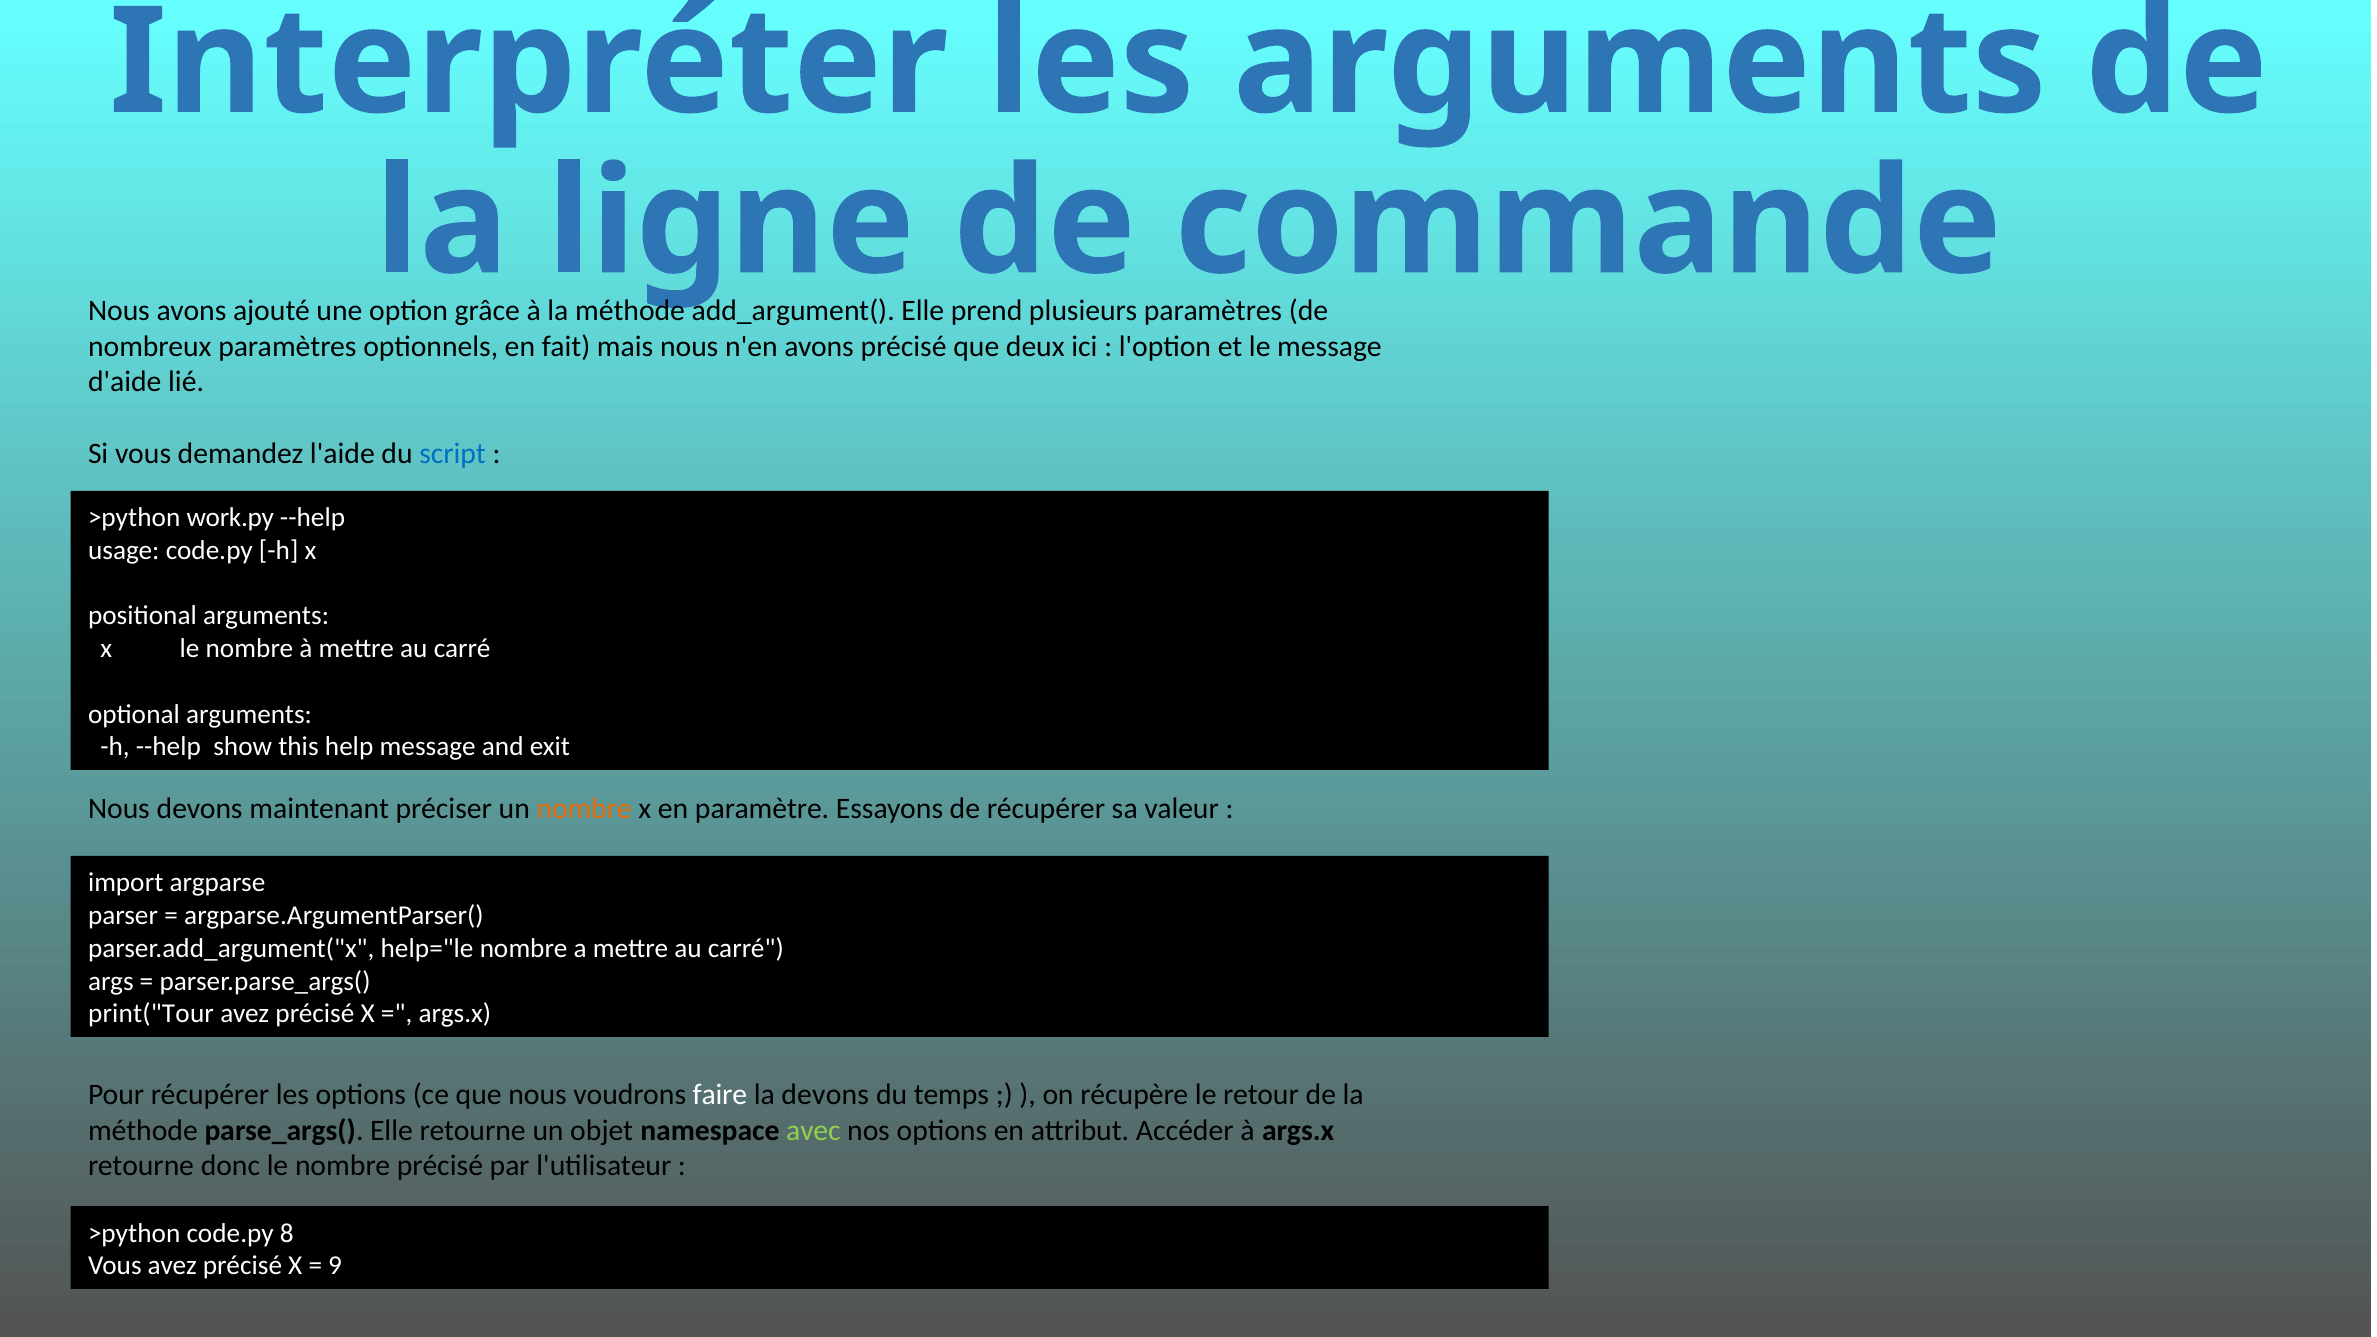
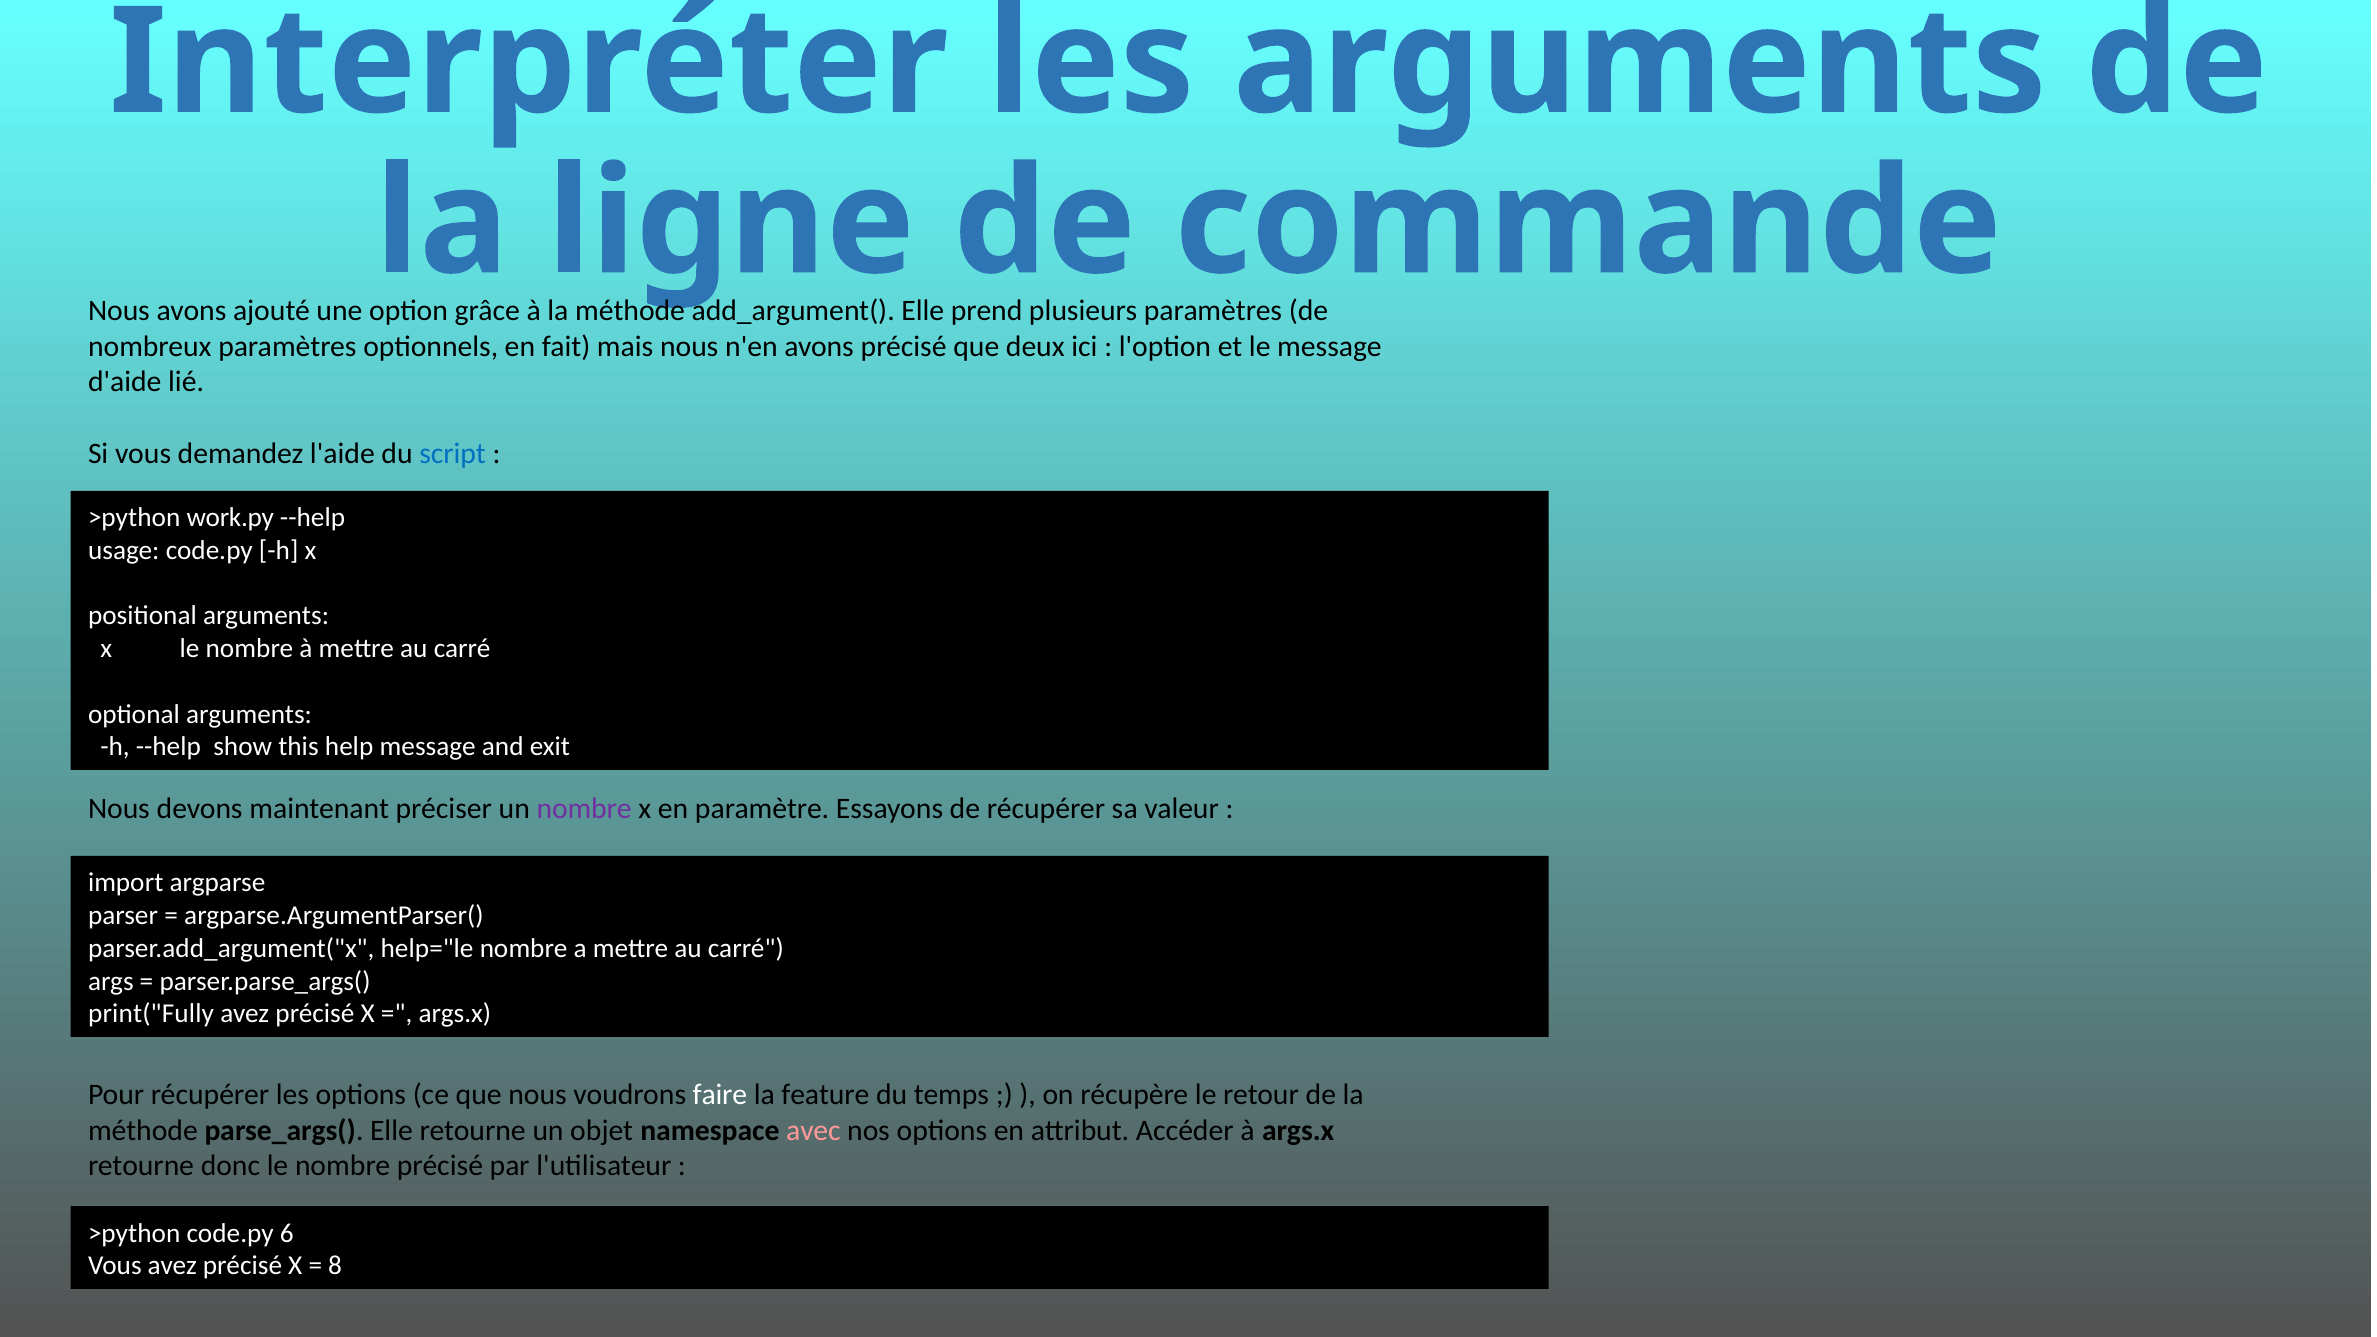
nombre colour: orange -> purple (584, 809)
print("Tour: print("Tour -> print("Fully (151, 1014)
la devons: devons -> feature (825, 1095)
avec colour: light green -> pink (813, 1130)
8: 8 -> 6 (287, 1233)
9: 9 -> 8 (335, 1266)
